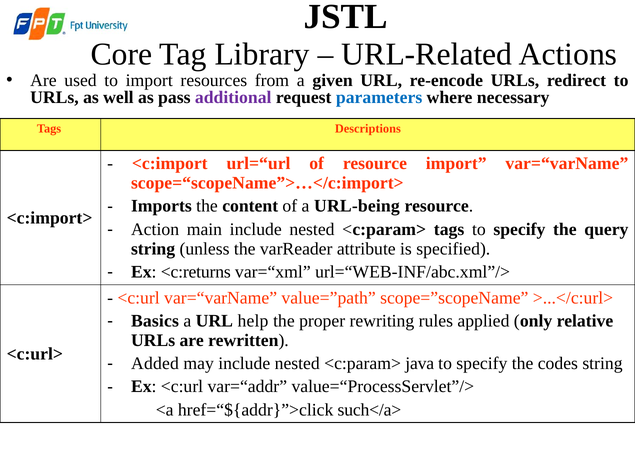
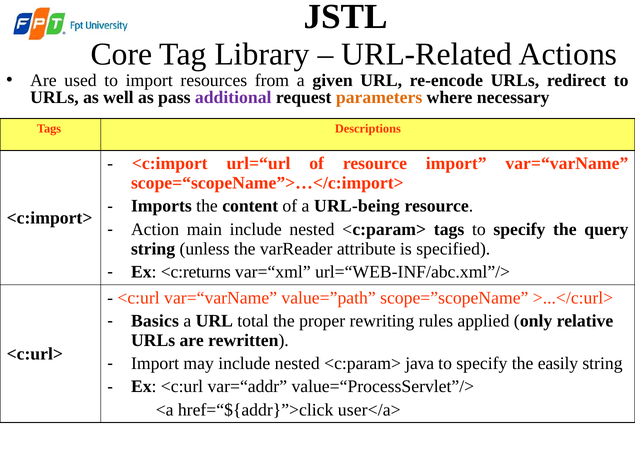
parameters colour: blue -> orange (379, 98)
help: help -> total (253, 321)
Added: Added -> Import (155, 364)
codes: codes -> easily (558, 364)
such</a>: such</a> -> user</a> (369, 410)
